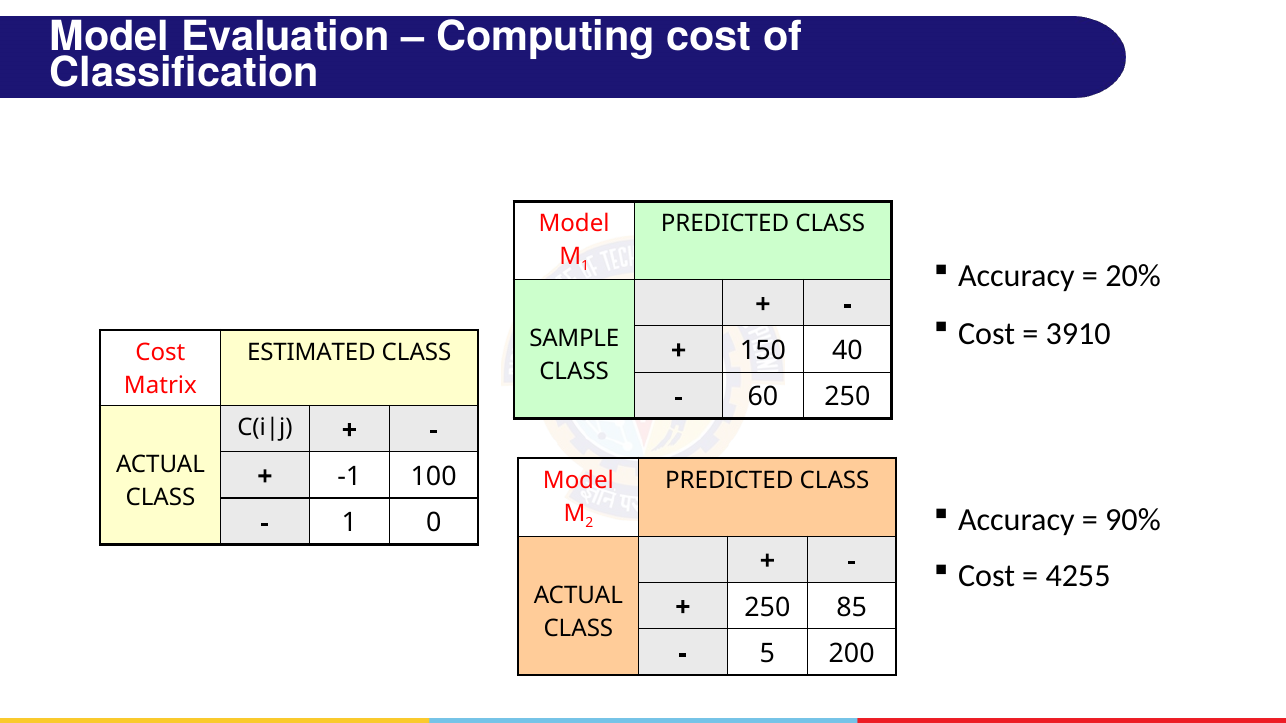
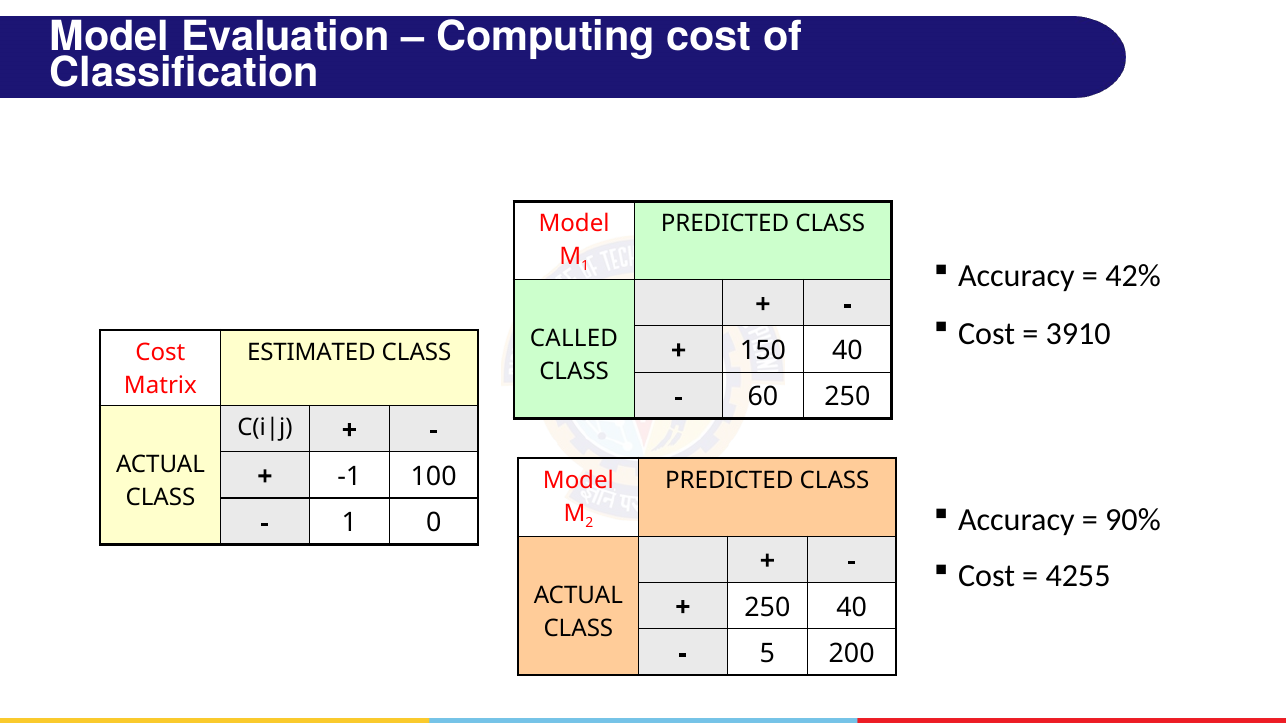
20%: 20% -> 42% (1133, 276)
SAMPLE: SAMPLE -> CALLED (574, 339)
250 85: 85 -> 40 (852, 607)
